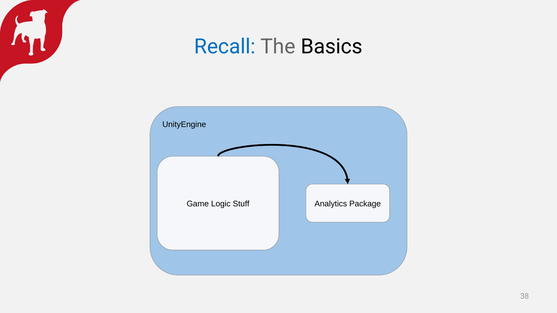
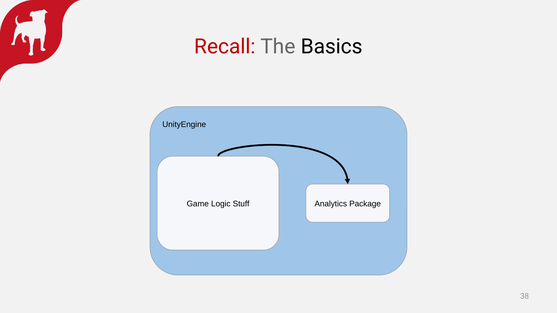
Recall colour: blue -> red (225, 47)
